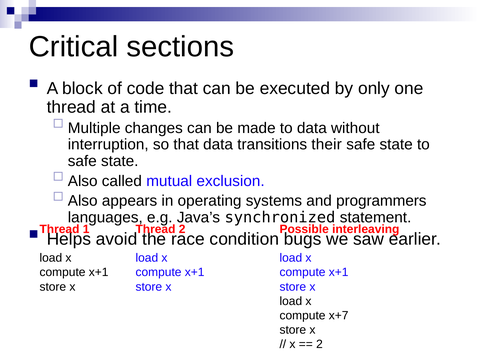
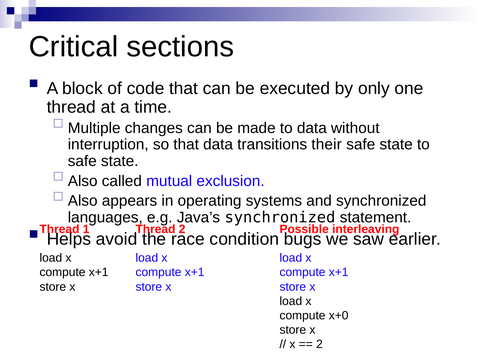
and programmers: programmers -> synchronized (381, 201)
x+7: x+7 -> x+0 (339, 316)
